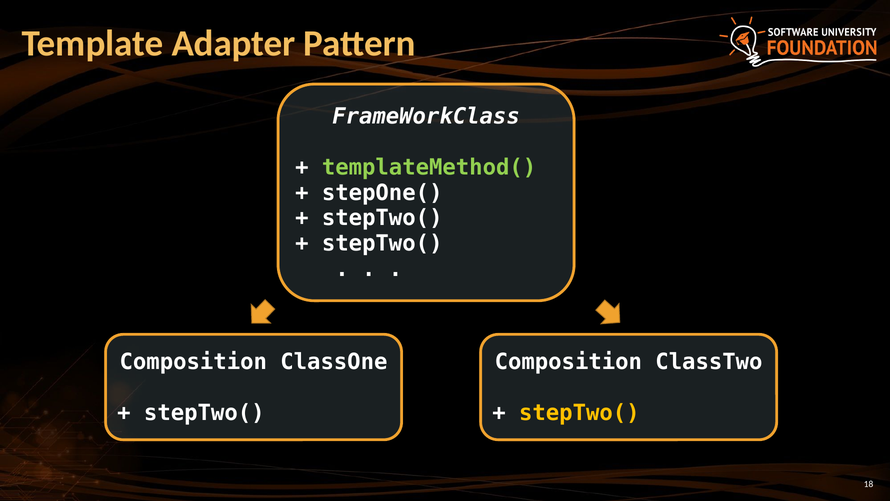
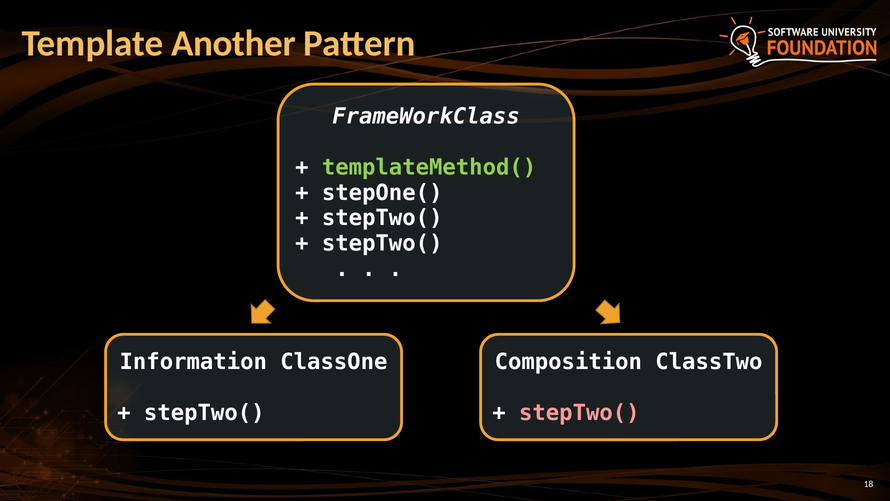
Adapter: Adapter -> Another (234, 43)
Composition: Composition -> Information (193, 362)
stepTwo( colour: yellow -> pink (579, 412)
